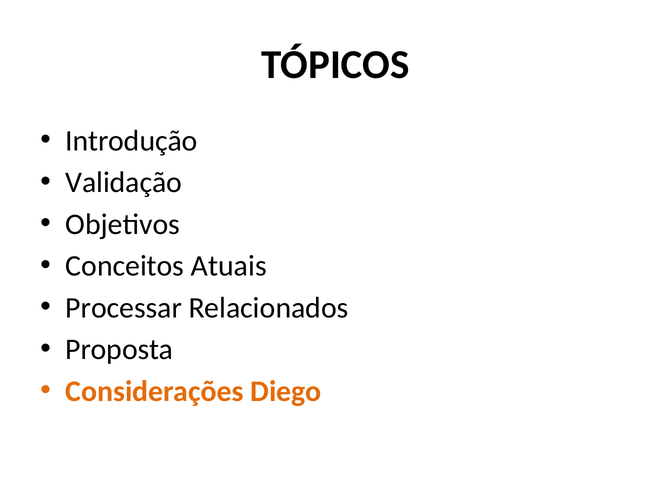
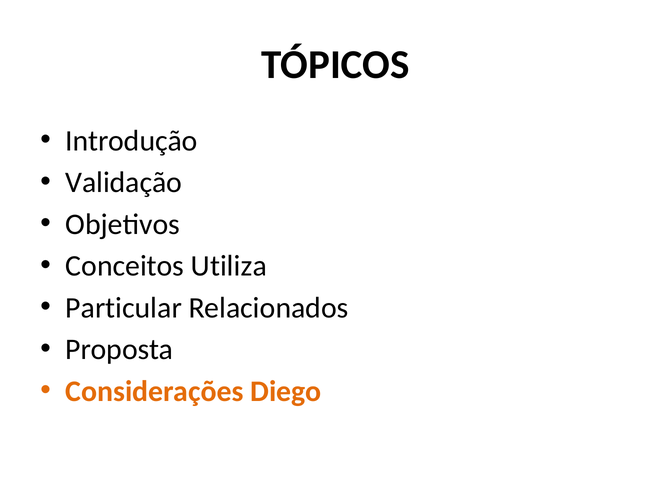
Atuais: Atuais -> Utiliza (229, 266)
Processar: Processar -> Particular (124, 308)
